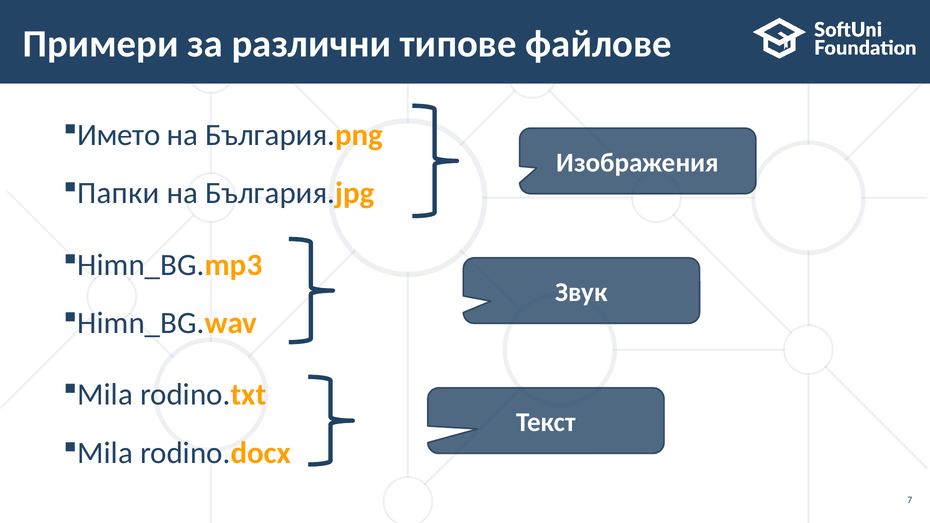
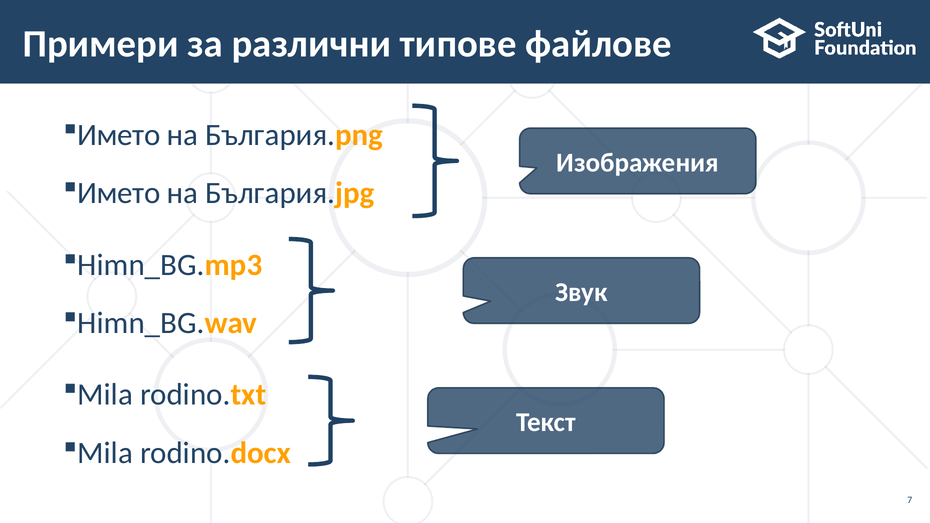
Папки: Папки -> Името (119, 193)
